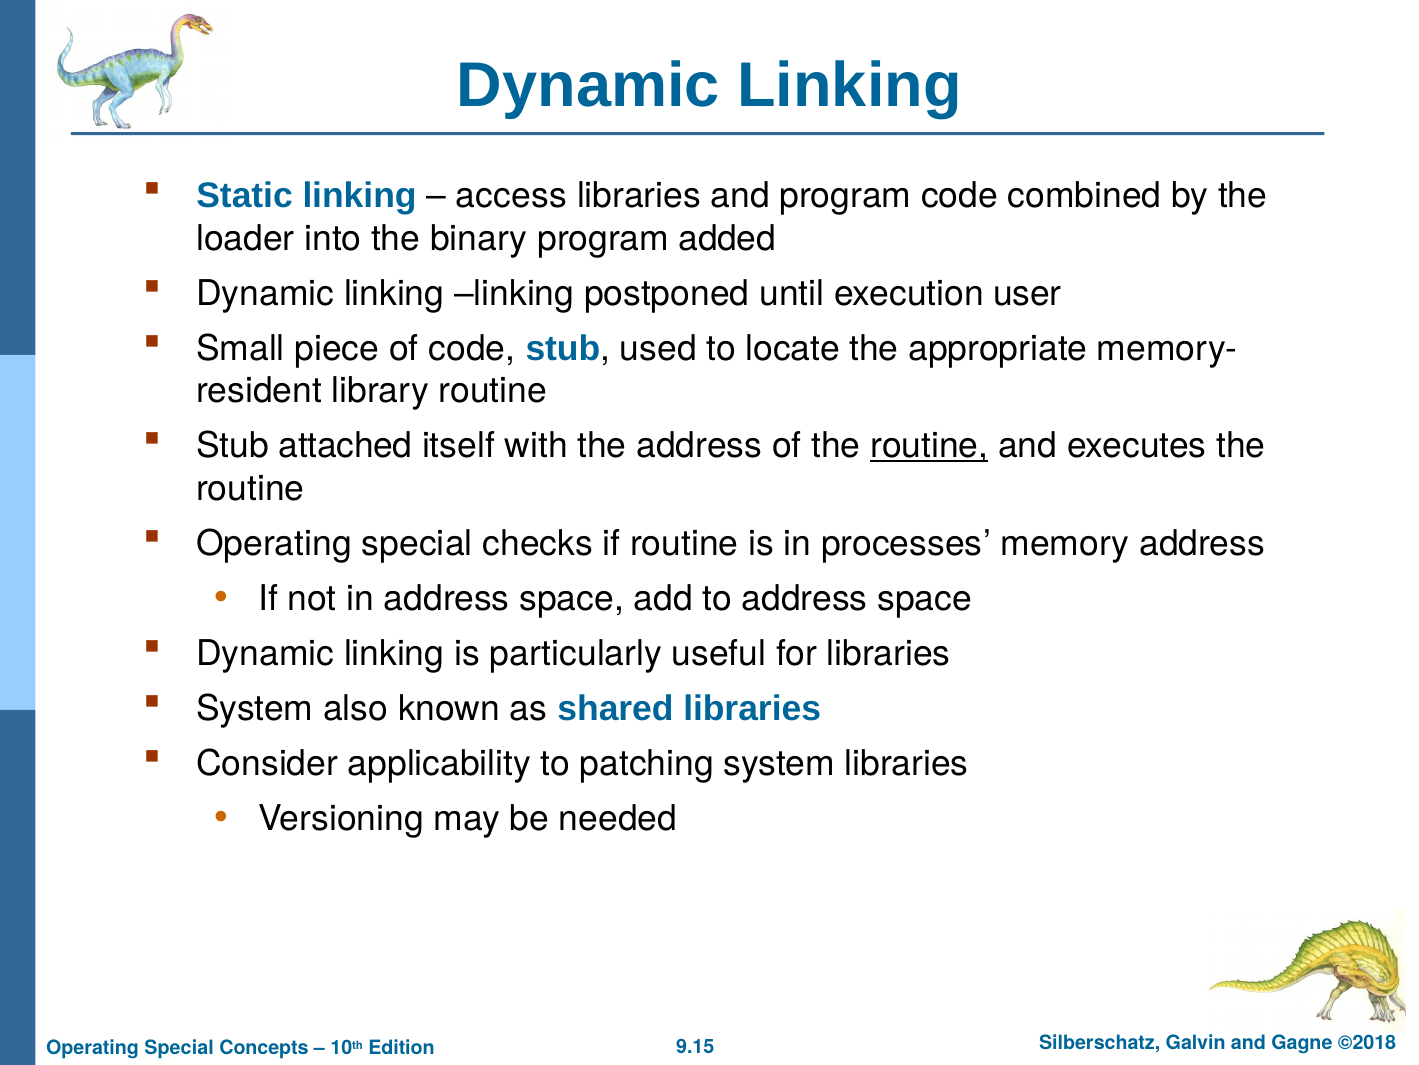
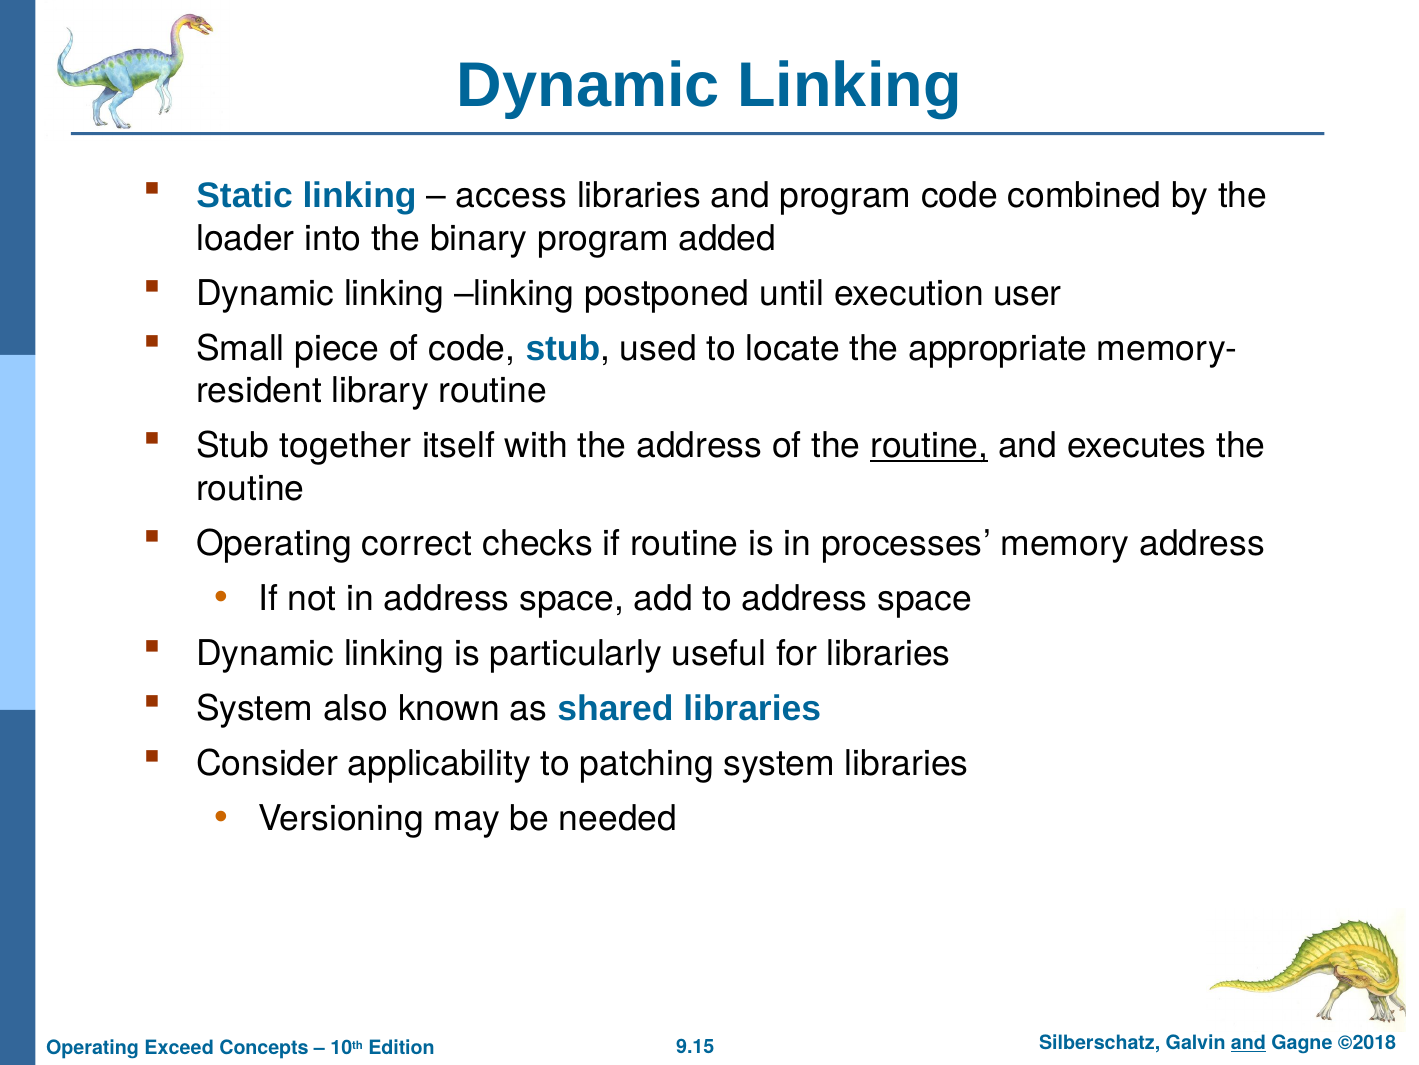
attached: attached -> together (345, 446)
special: special -> correct (417, 543)
and underline: none -> present (1248, 1042)
Special: Special -> Exceed (179, 1048)
